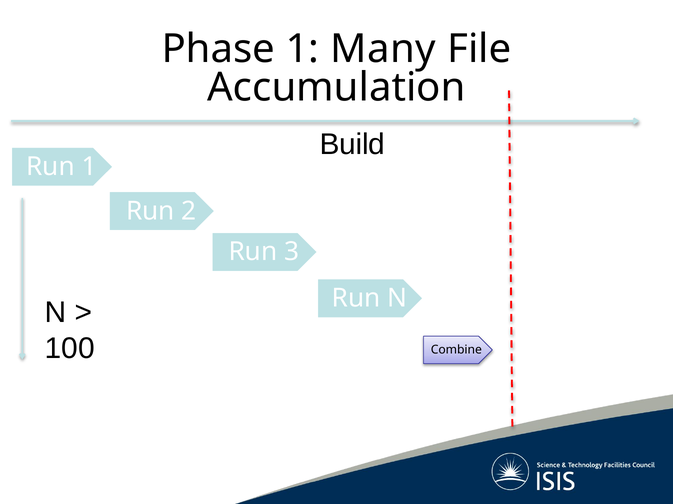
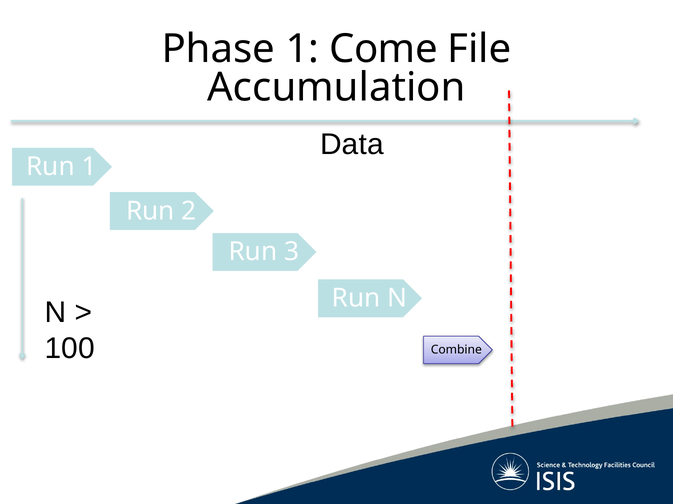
Many: Many -> Come (383, 49)
Build: Build -> Data (352, 144)
